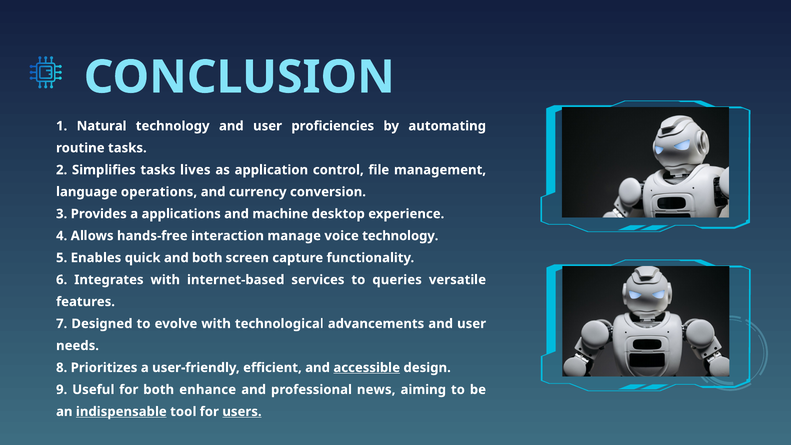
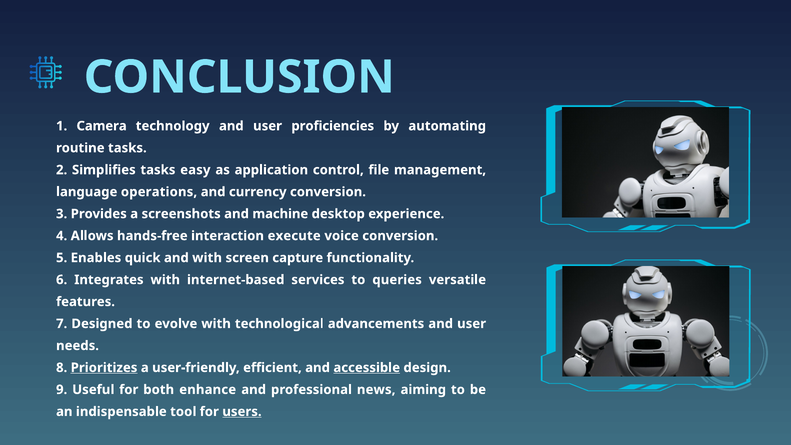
Natural: Natural -> Camera (102, 126)
lives: lives -> easy (195, 170)
applications: applications -> screenshots (181, 214)
manage: manage -> execute (294, 236)
voice technology: technology -> conversion (400, 236)
and both: both -> with (207, 258)
Prioritizes underline: none -> present (104, 368)
indispensable underline: present -> none (121, 412)
